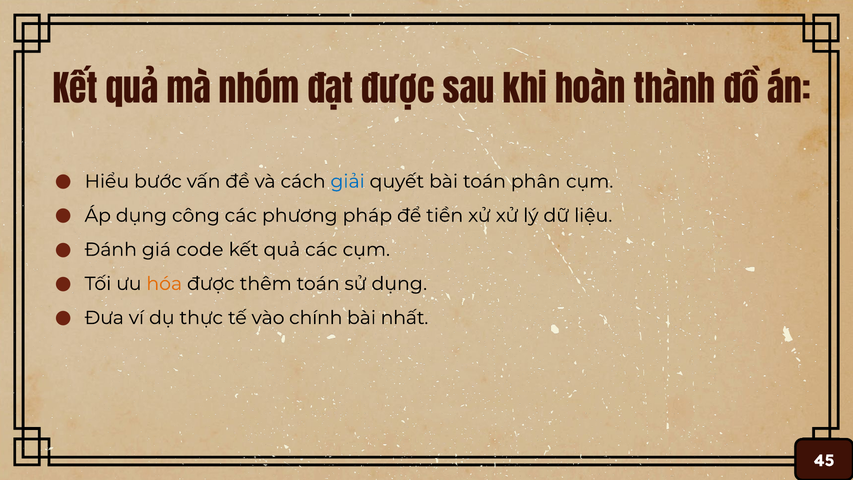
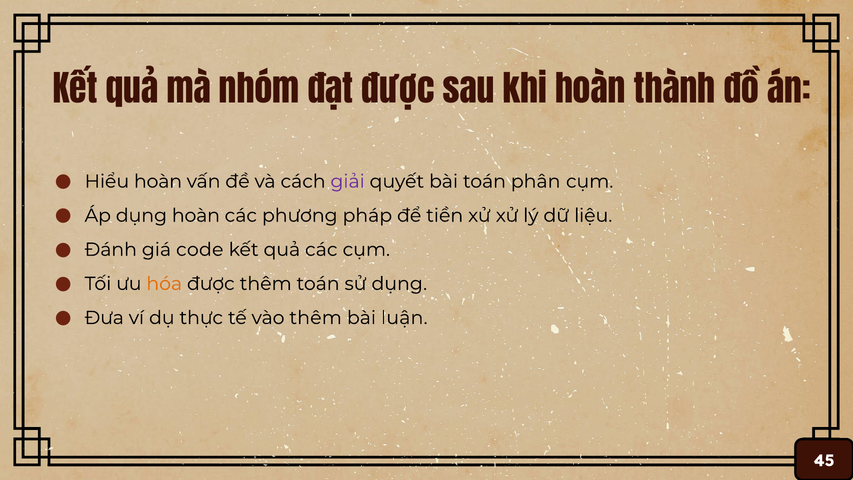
Hiểu bước: bước -> hoàn (158, 181)
giải colour: blue -> purple (348, 181)
dụng công: công -> hoàn (196, 215)
vào chính: chính -> thêm (316, 318)
nhất: nhất -> luận (404, 318)
